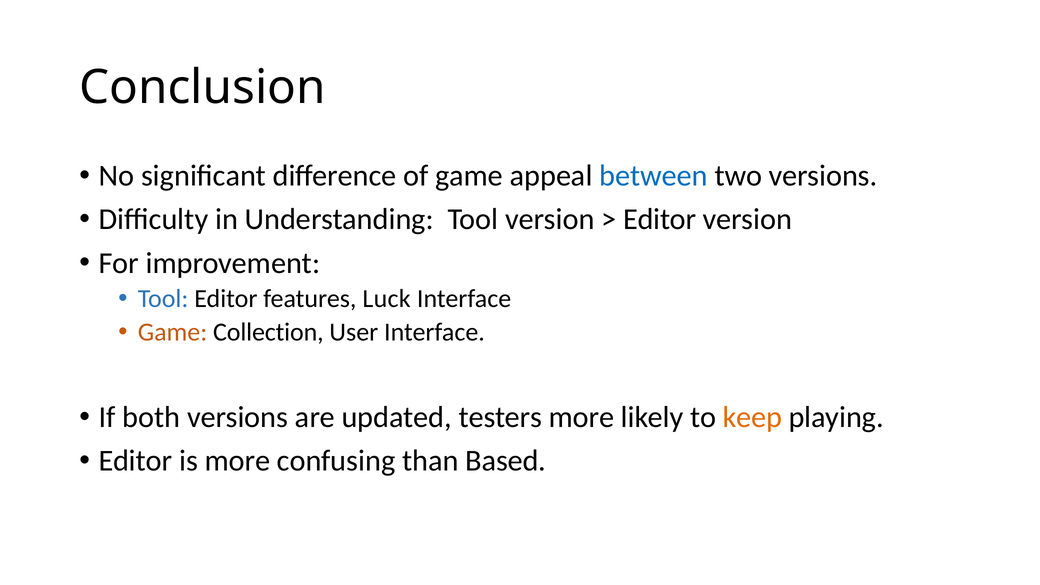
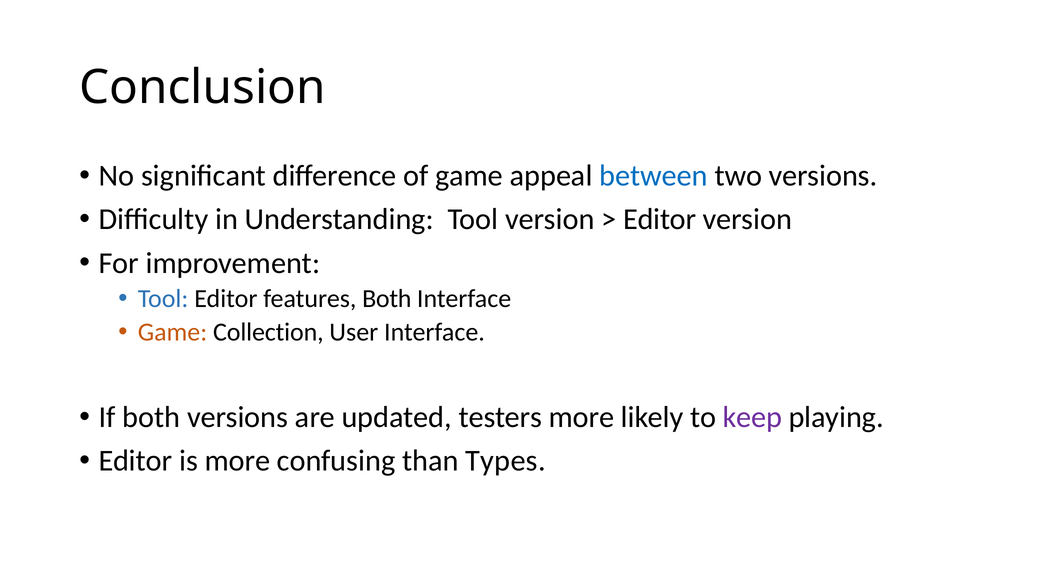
features Luck: Luck -> Both (387, 299)
keep colour: orange -> purple (753, 417)
Based: Based -> Types (506, 461)
